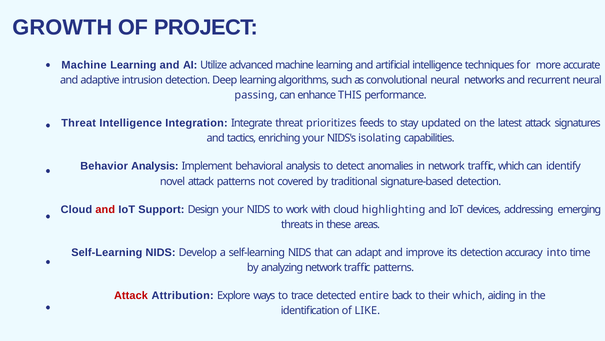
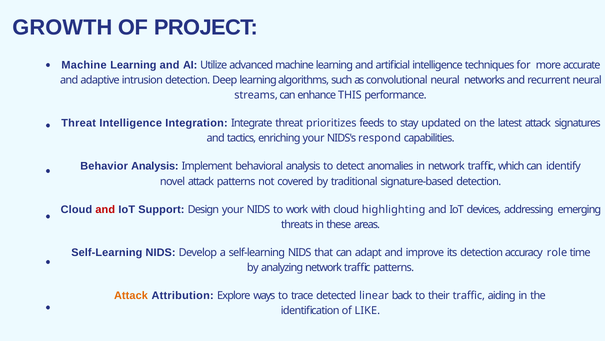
passing: passing -> streams (256, 95)
isolating: isolating -> respond (380, 138)
into: into -> role (557, 252)
Attack colour: red -> orange (131, 295)
entire: entire -> linear (374, 295)
their which: which -> traffic (469, 295)
